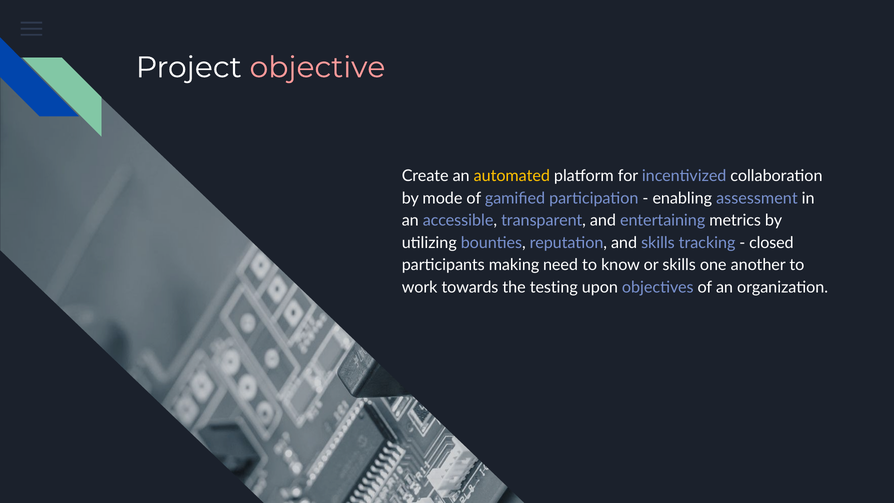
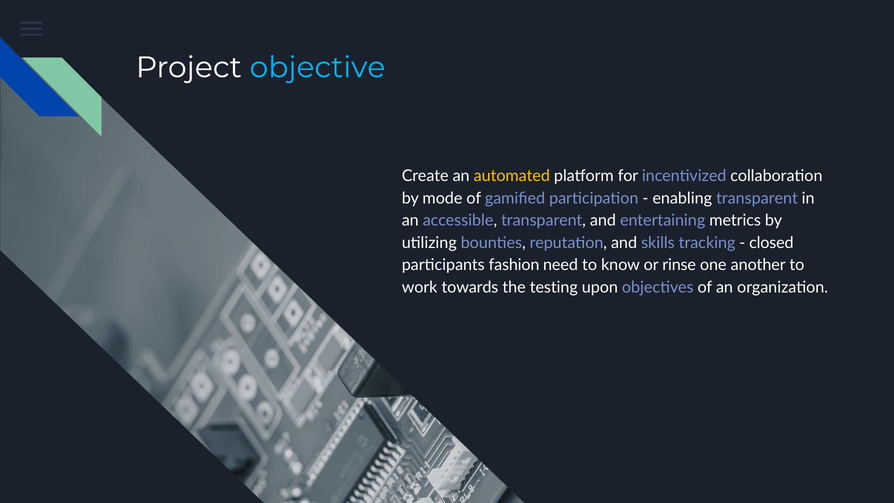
objective colour: pink -> light blue (317, 67)
enabling assessment: assessment -> transparent (757, 198)
making: making -> fashion (514, 265)
or skills: skills -> rinse (679, 265)
